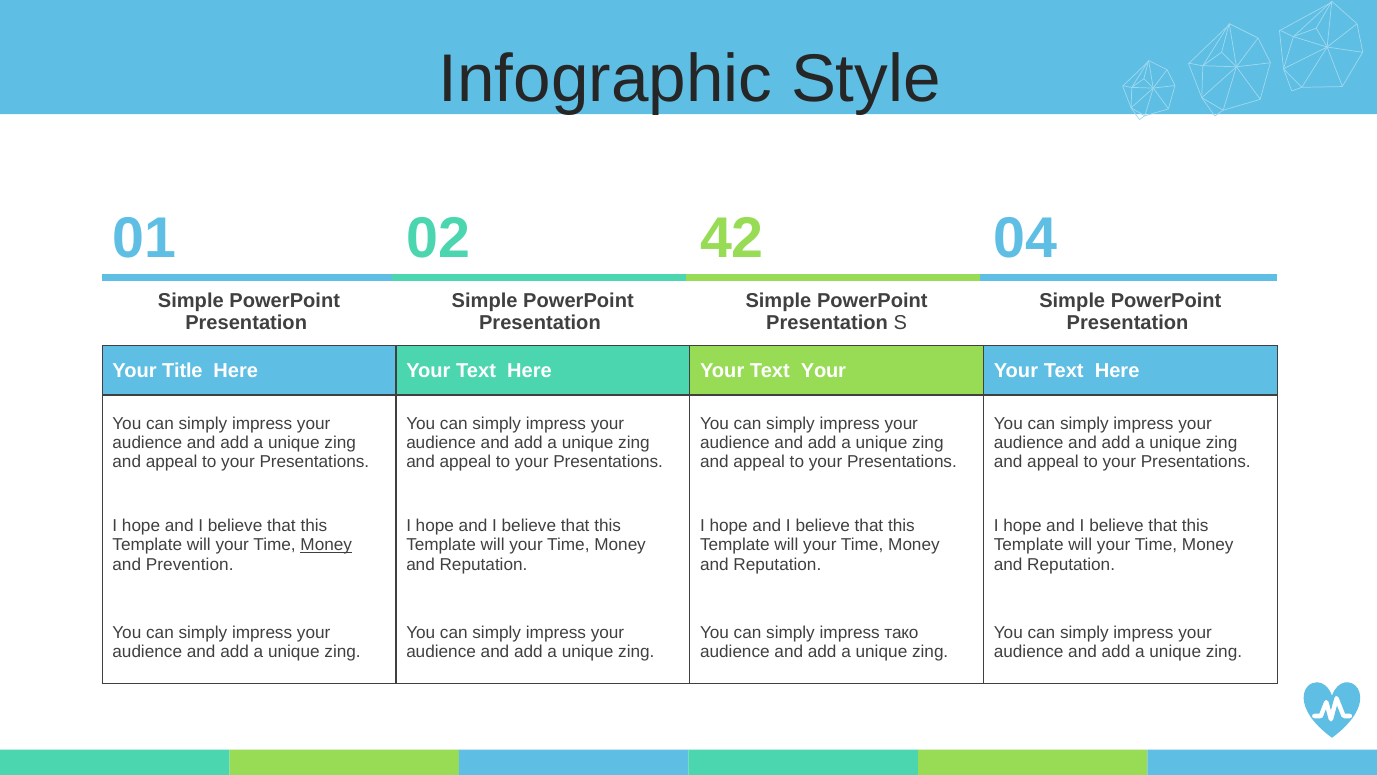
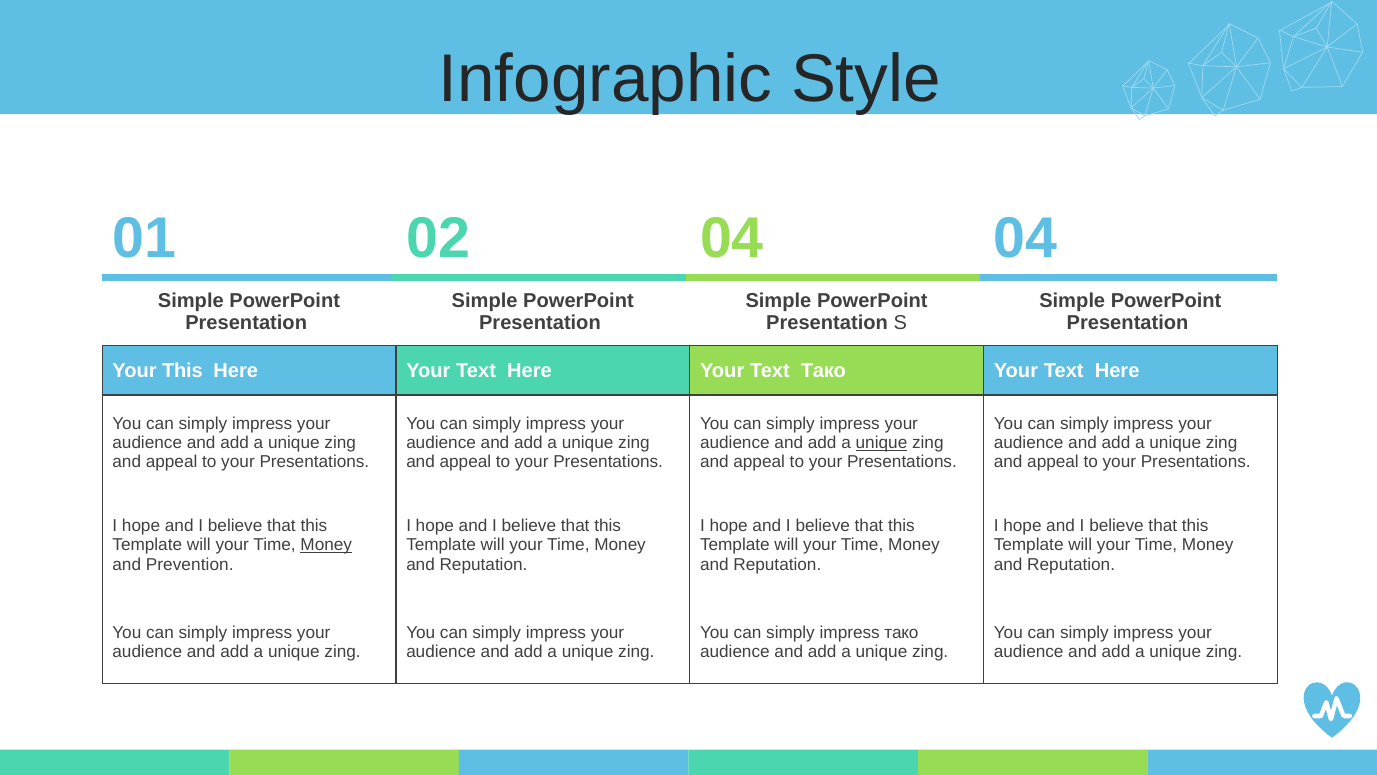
02 42: 42 -> 04 (732, 239)
Your Title: Title -> This (182, 371)
Text Your: Your -> Тако (823, 371)
unique underline: none -> present (881, 443)
